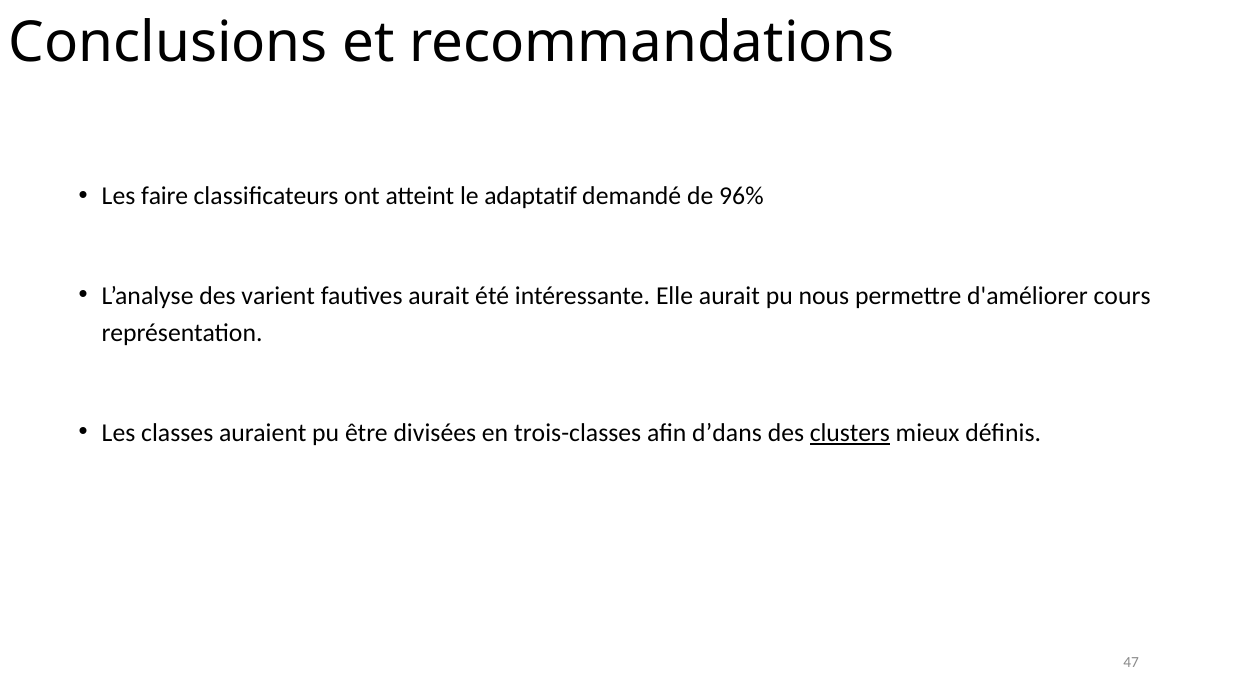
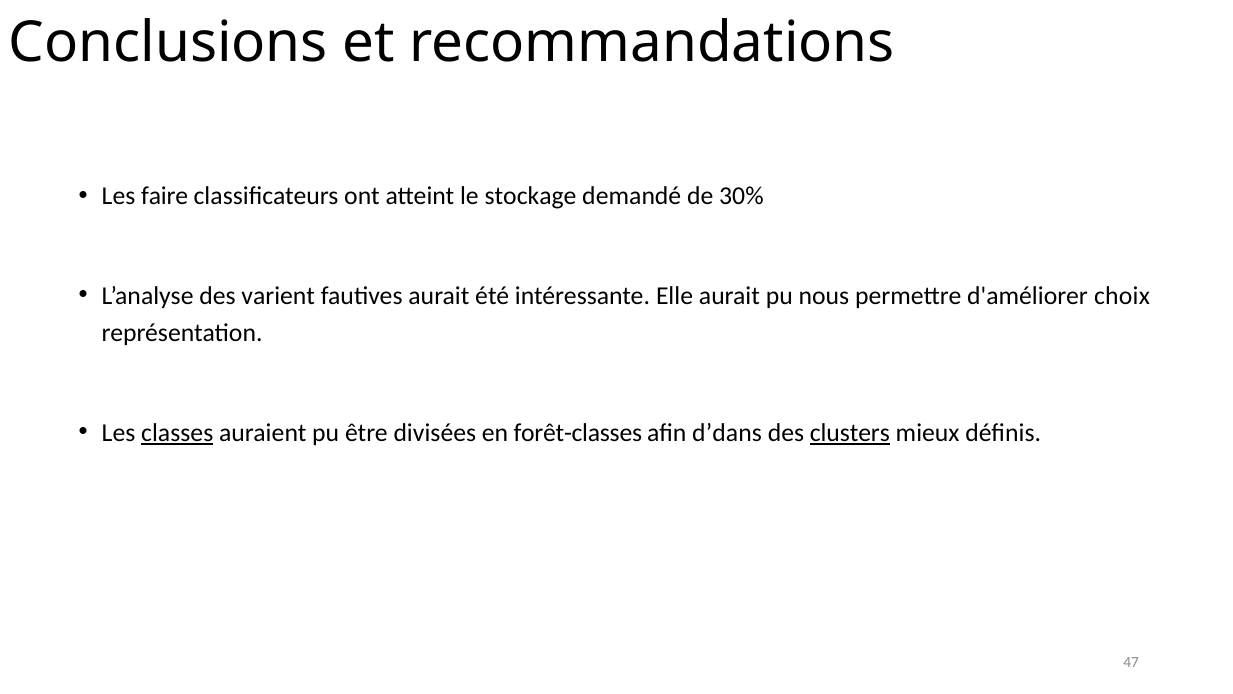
adaptatif: adaptatif -> stockage (531, 196)
96%: 96% -> 30% (741, 196)
cours: cours -> choix (1122, 296)
classes underline: none -> present (177, 433)
trois-classes: trois-classes -> forêt-classes (578, 433)
